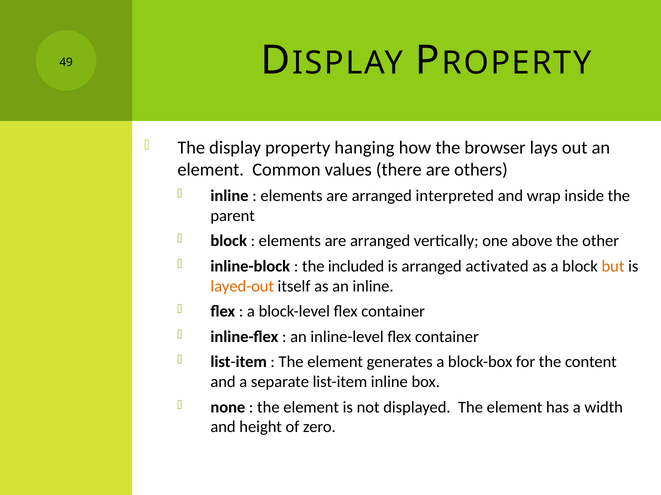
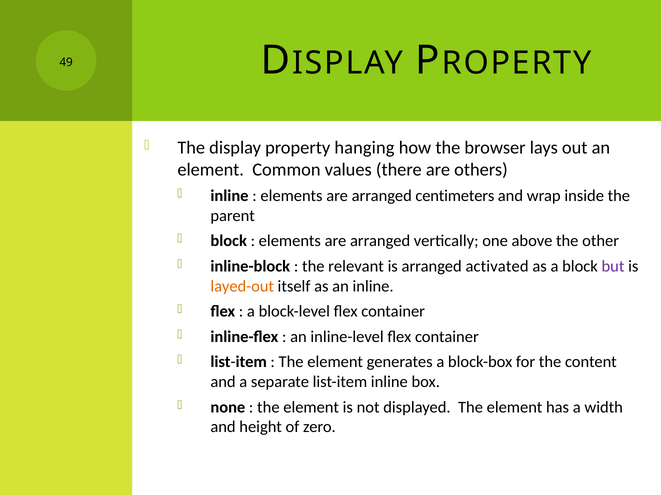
interpreted: interpreted -> centimeters (455, 196)
included: included -> relevant (356, 267)
but colour: orange -> purple (613, 267)
